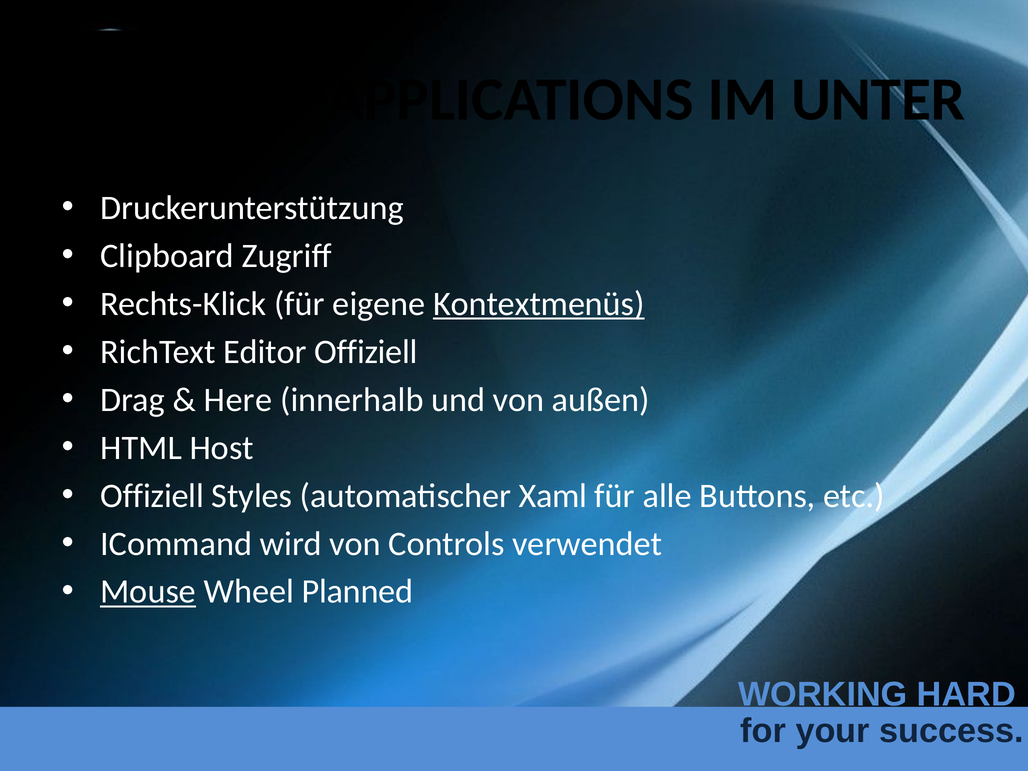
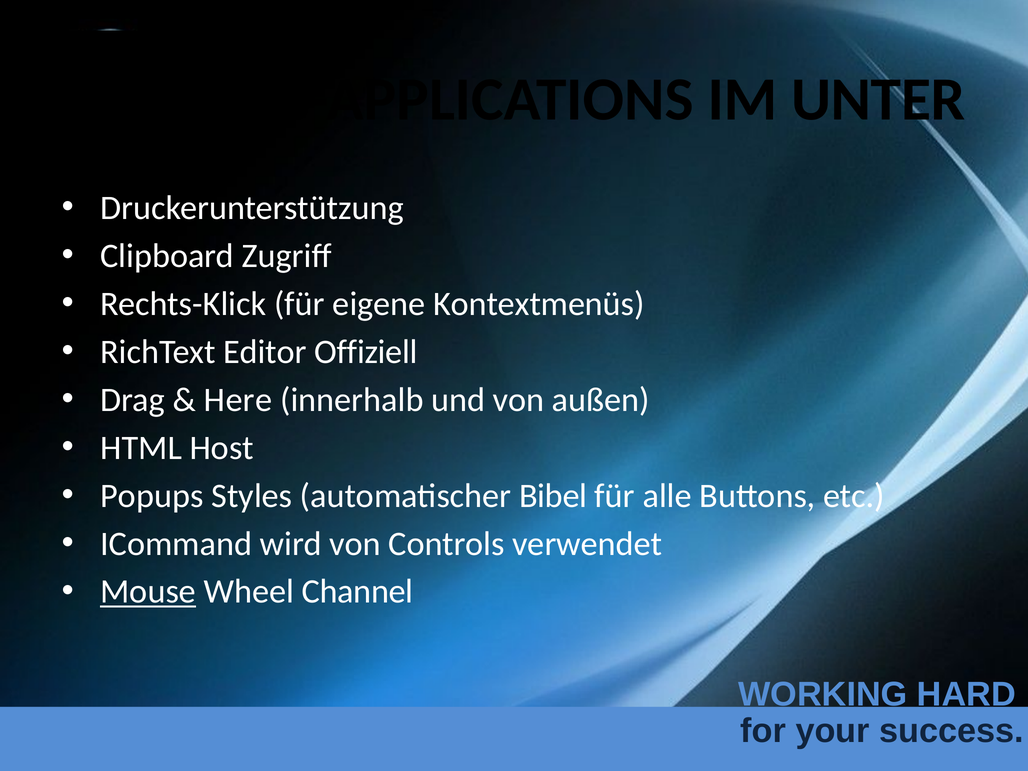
Kontextmenüs underline: present -> none (539, 304)
Offiziell: Offiziell -> Popups (152, 496)
Xaml: Xaml -> Bibel (553, 496)
Planned: Planned -> Channel (358, 592)
